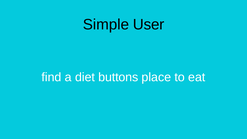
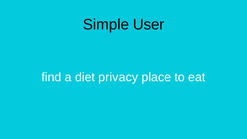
buttons: buttons -> privacy (118, 77)
